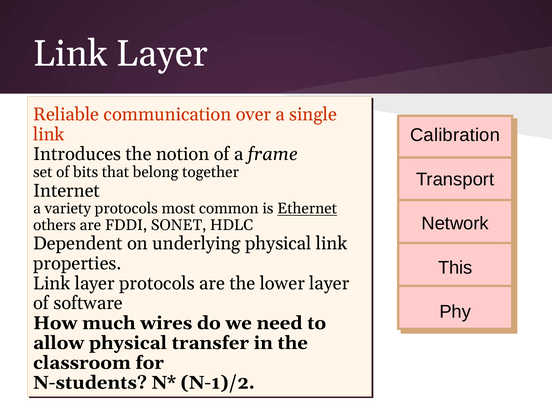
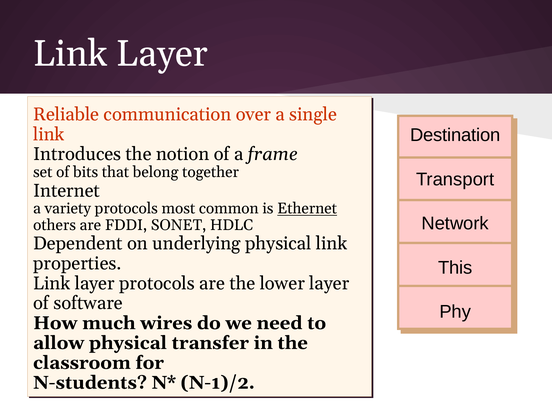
Calibration: Calibration -> Destination (455, 135)
